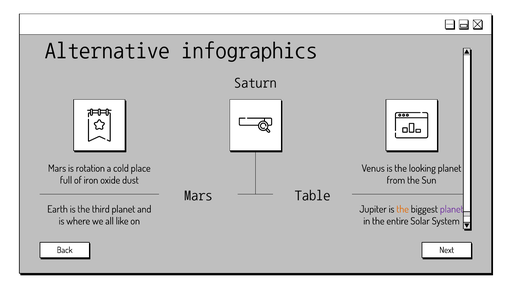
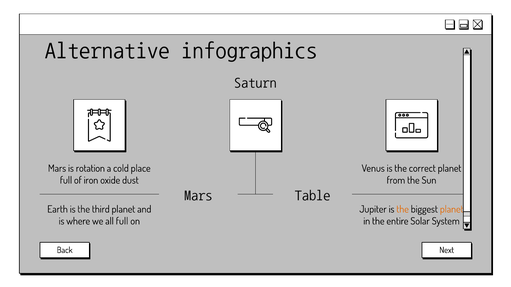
looking: looking -> correct (422, 169)
planet colour: purple -> orange (452, 210)
all like: like -> full (122, 222)
